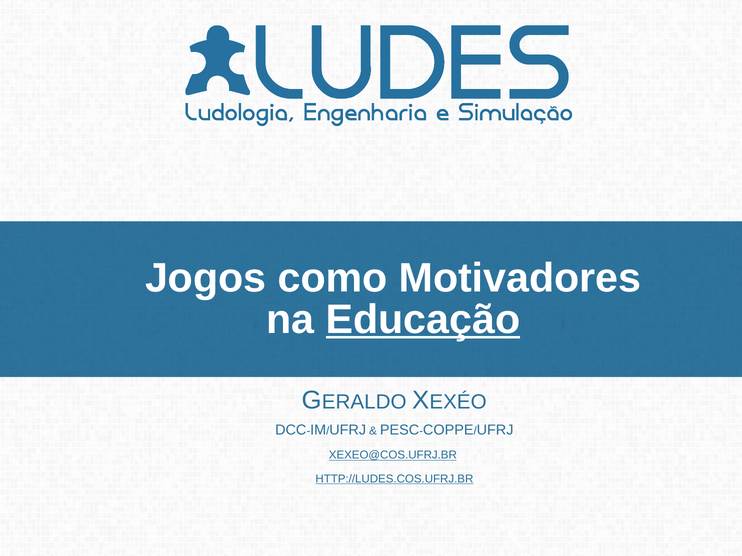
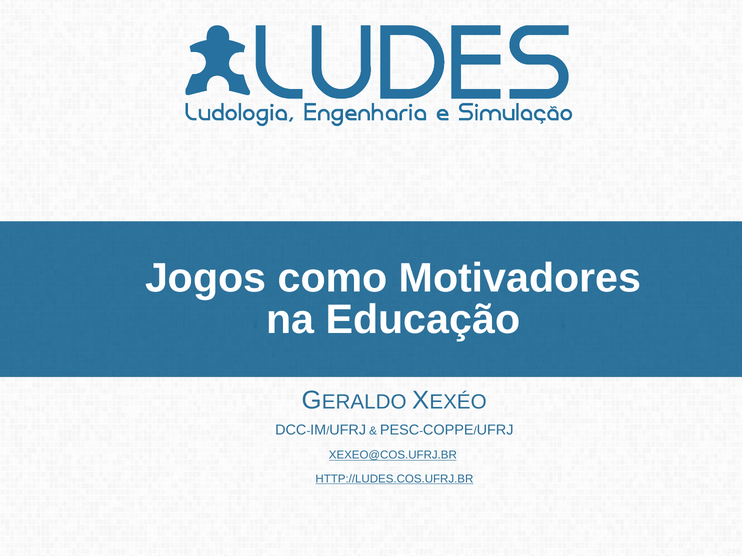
Educação underline: present -> none (423, 320)
